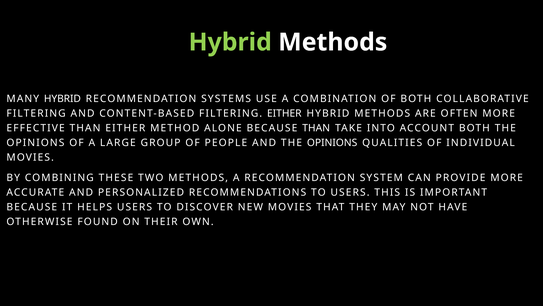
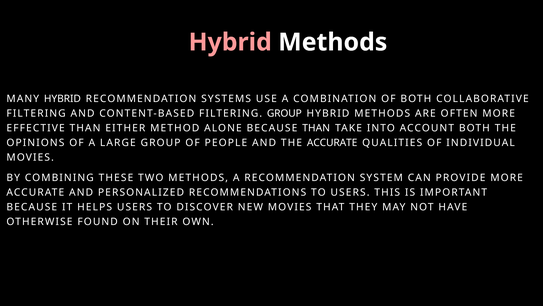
Hybrid colour: light green -> pink (230, 42)
FILTERING EITHER: EITHER -> GROUP (284, 113)
AND THE OPINIONS: OPINIONS -> ACCURATE (332, 143)
